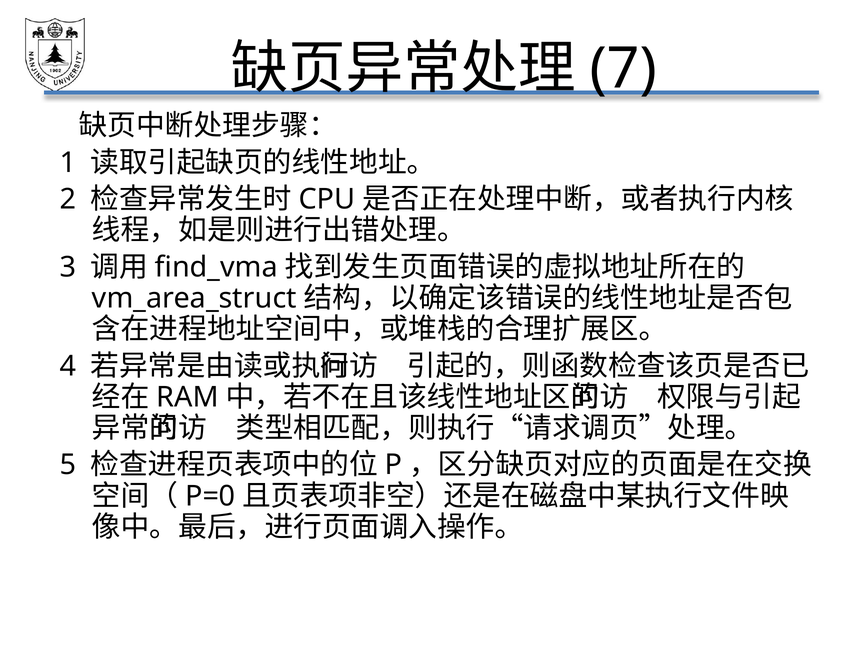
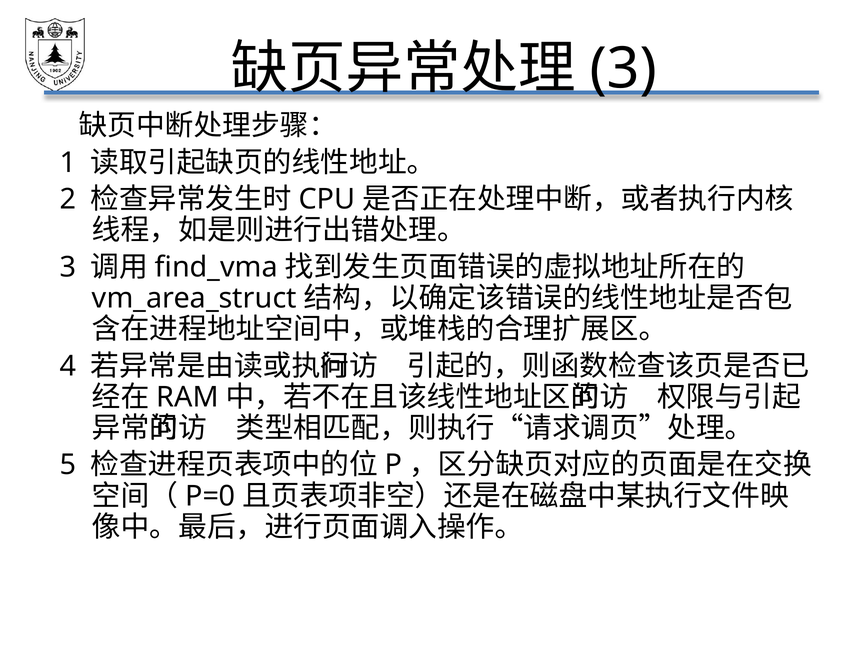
7: 7 -> 3 (623, 69)
